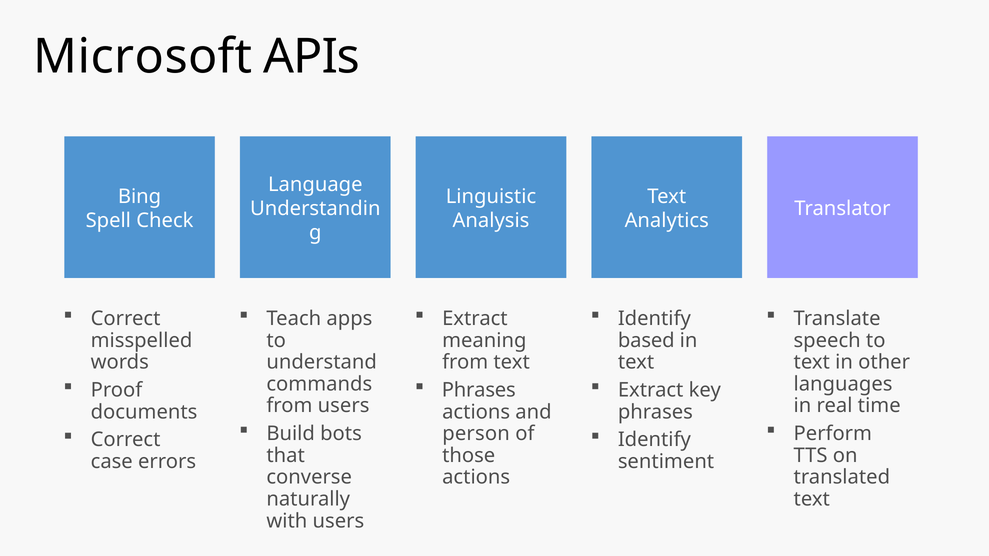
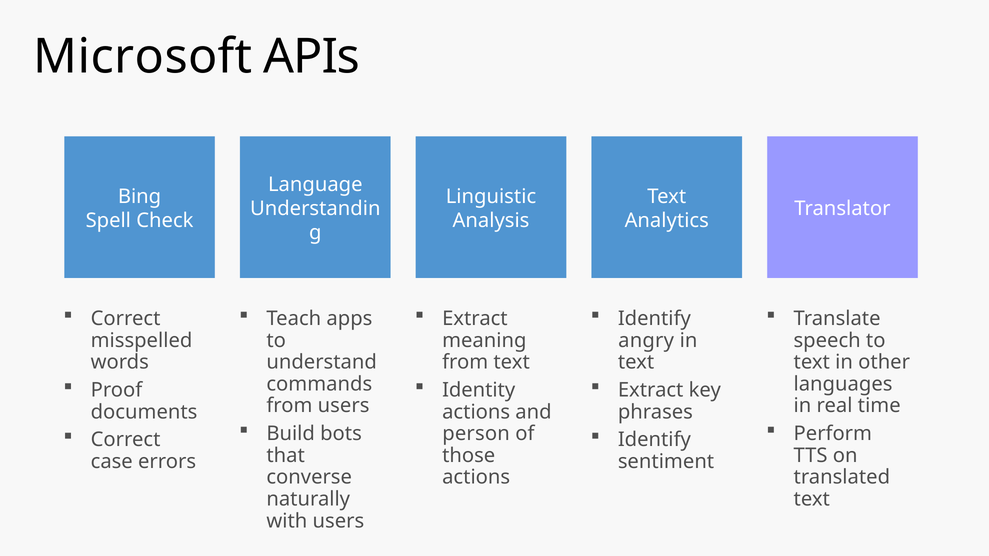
based: based -> angry (646, 341)
Phrases: Phrases -> Identity (479, 390)
